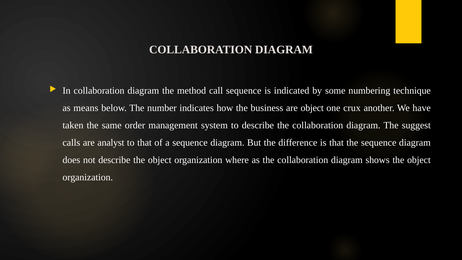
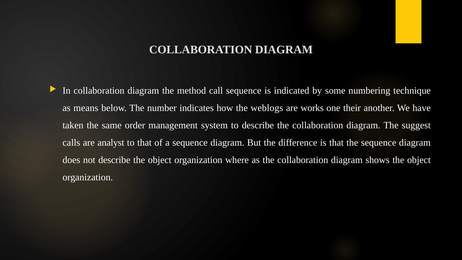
business: business -> weblogs (267, 108)
are object: object -> works (312, 108)
crux: crux -> their (352, 108)
